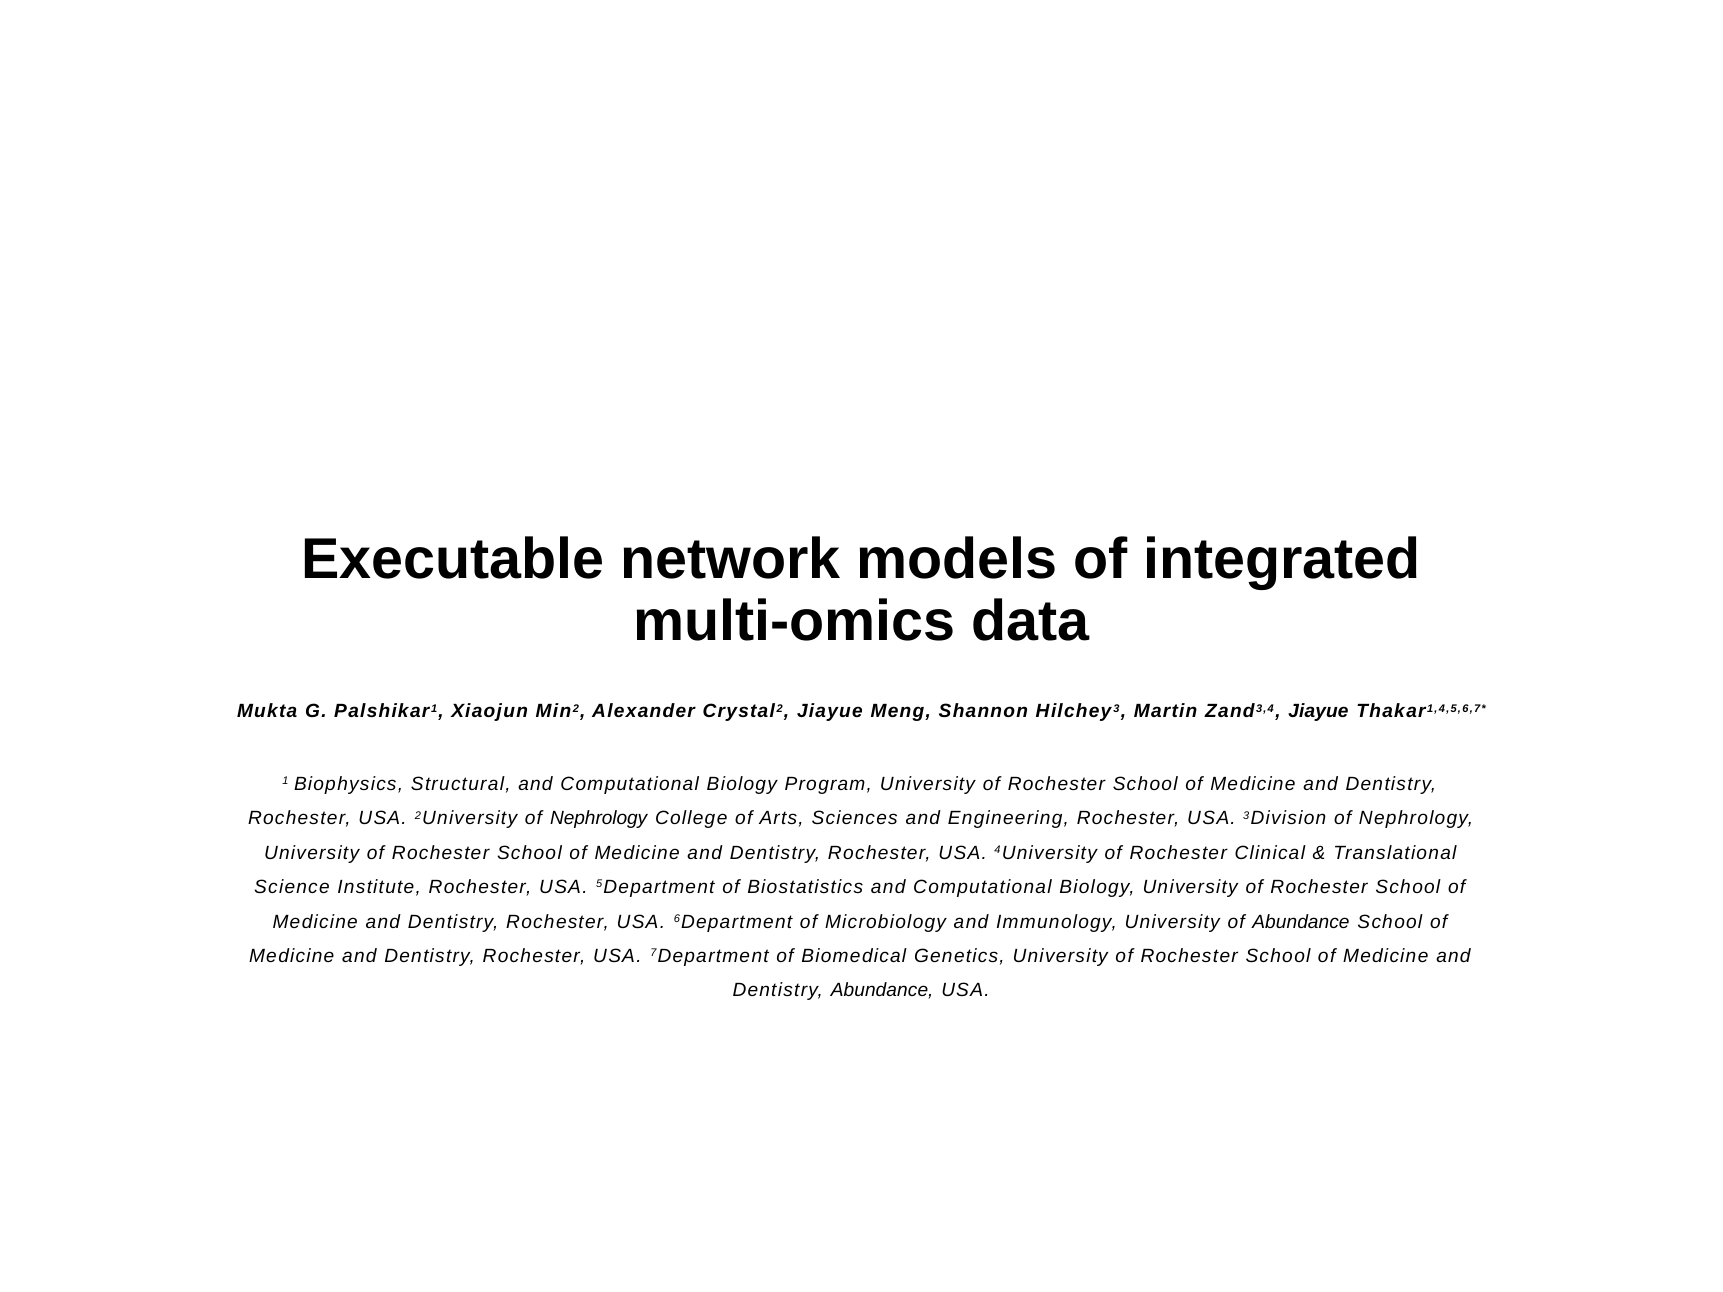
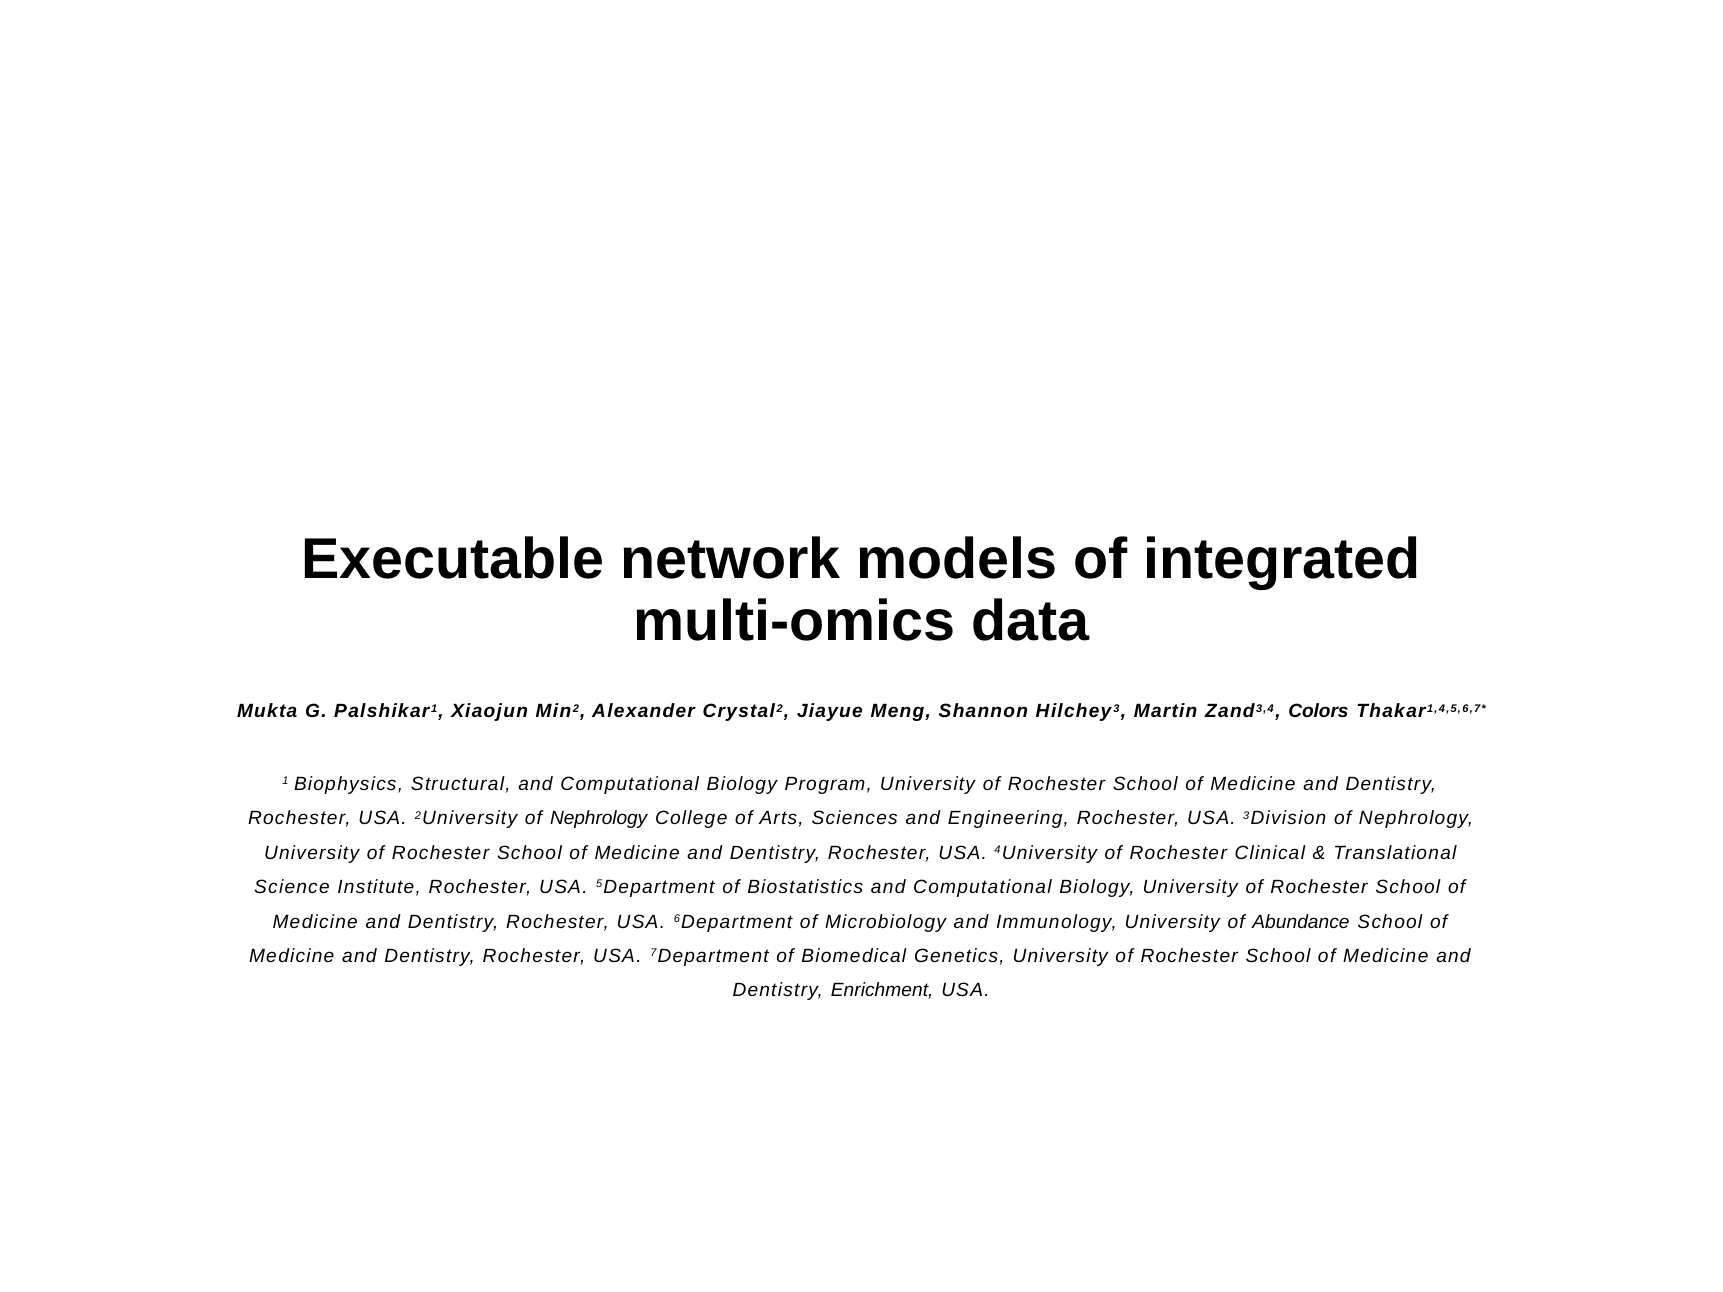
Zand3,4 Jiayue: Jiayue -> Colors (1318, 712)
Dentistry Abundance: Abundance -> Enrichment (882, 991)
